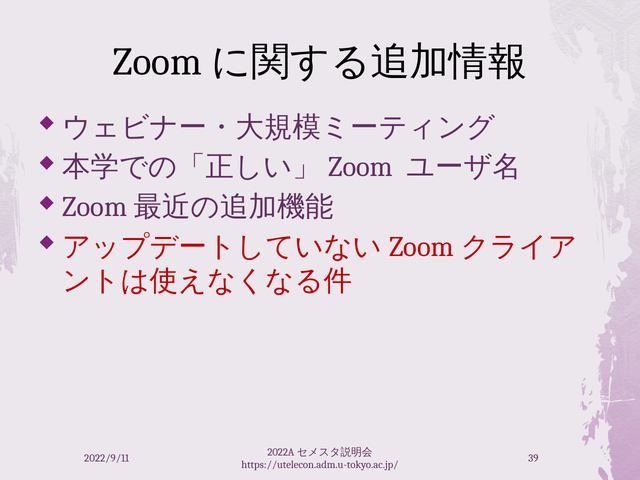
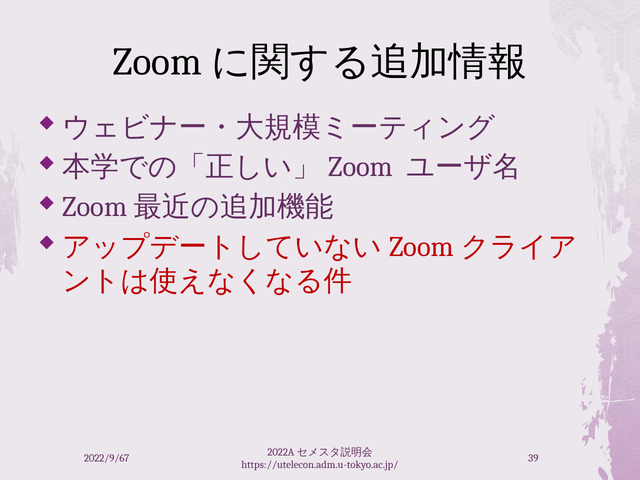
2022/9/11: 2022/9/11 -> 2022/9/67 (107, 458)
